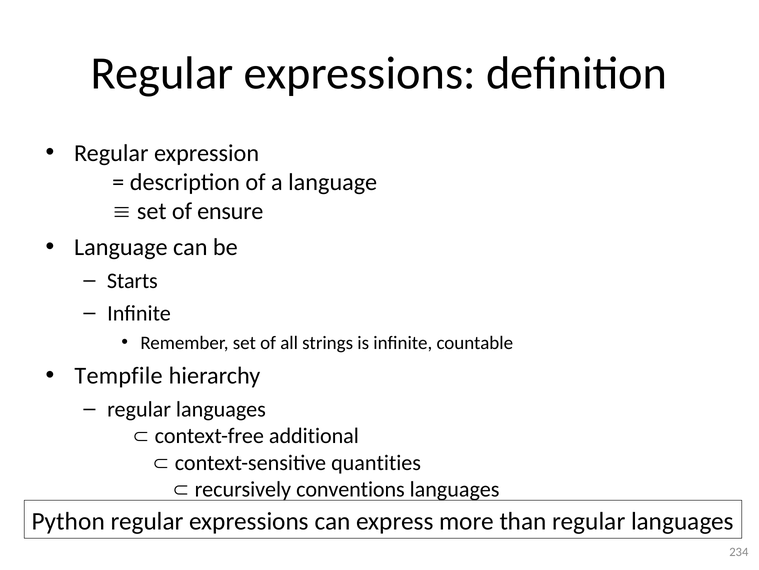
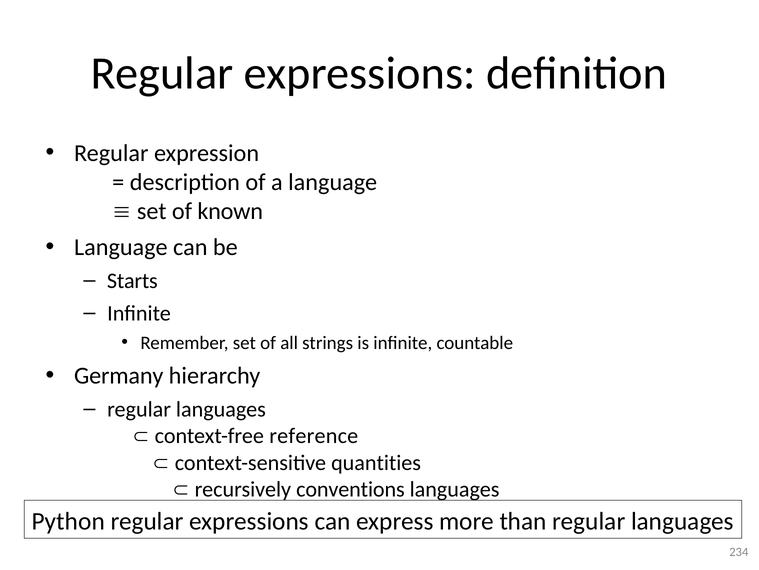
ensure: ensure -> known (230, 211)
Tempfile: Tempfile -> Germany (119, 375)
additional: additional -> reference (314, 436)
